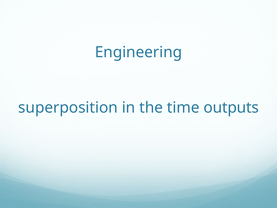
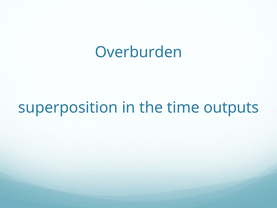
Engineering: Engineering -> Overburden (139, 52)
